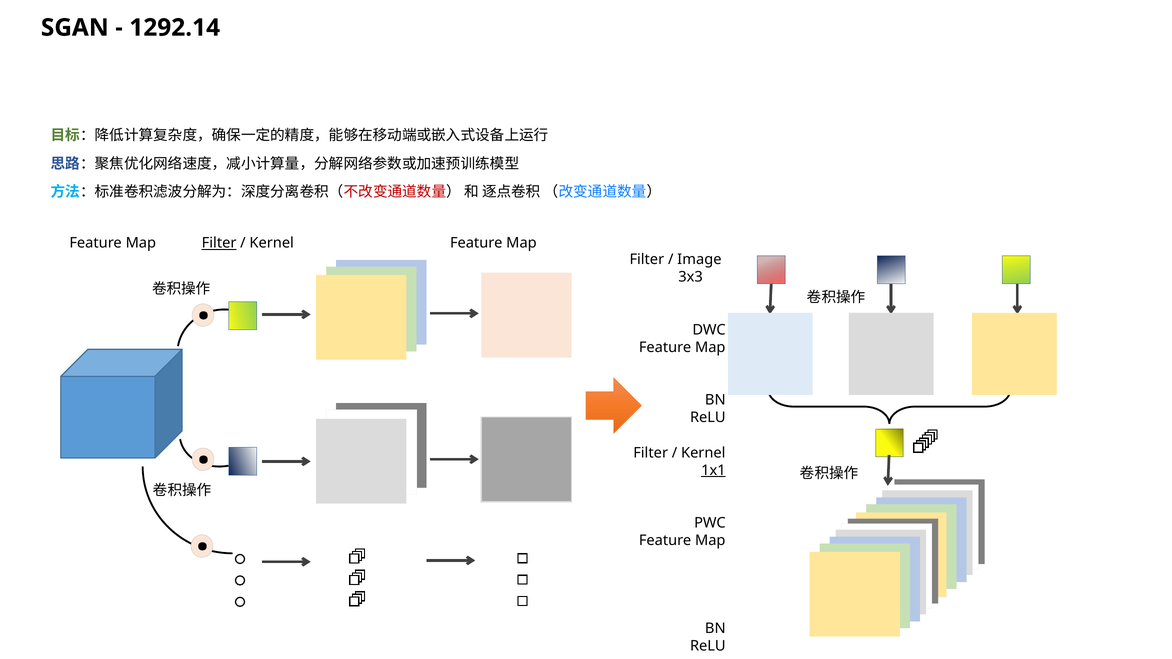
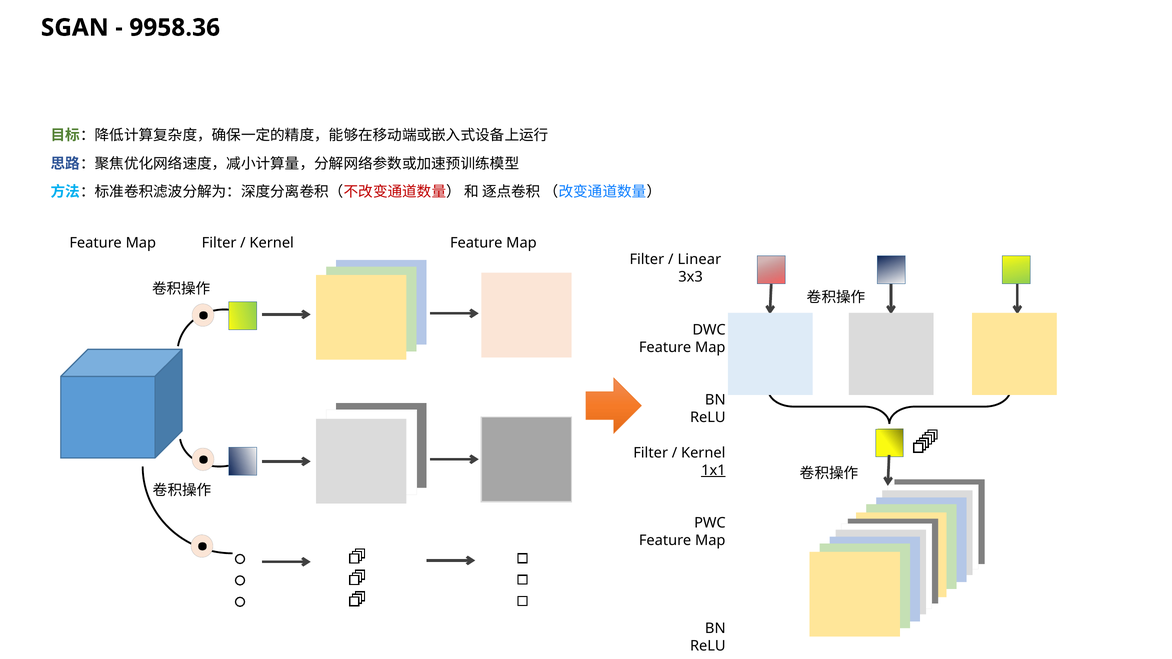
1292.14: 1292.14 -> 9958.36 (175, 28)
Filter underline: present -> none (219, 243)
Image: Image -> Linear (699, 260)
